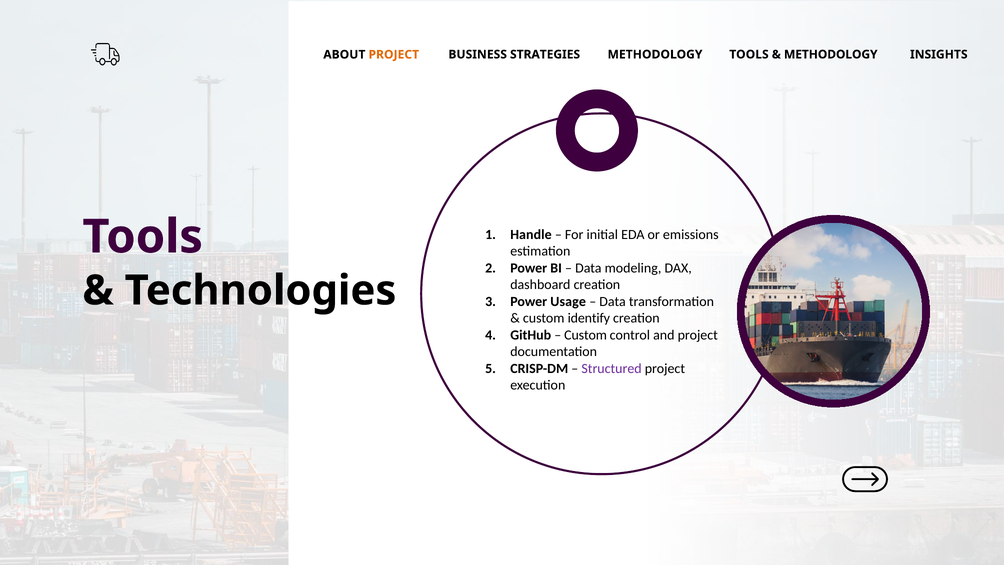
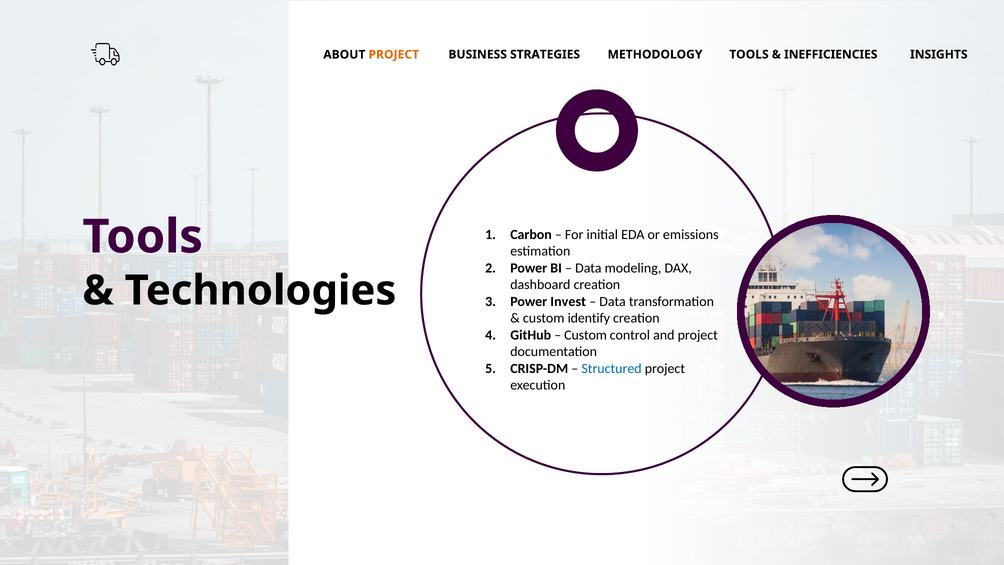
METHODOLOGY: METHODOLOGY -> INEFFICIENCIES (831, 54)
Handle: Handle -> Carbon (531, 234)
Usage: Usage -> Invest (568, 301)
Structured colour: purple -> blue (612, 368)
